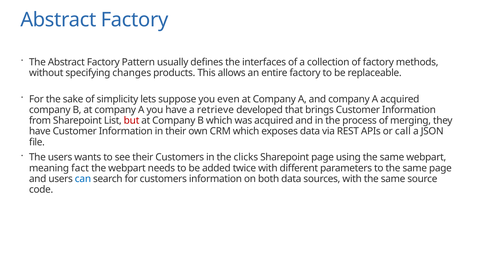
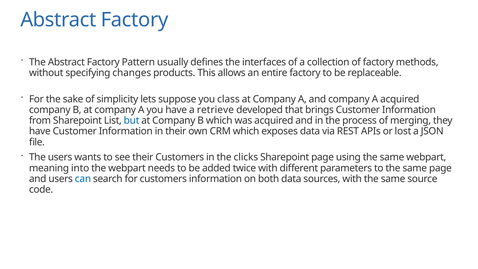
even: even -> class (228, 99)
but colour: red -> blue (132, 121)
call: call -> lost (403, 131)
fact: fact -> into (80, 168)
